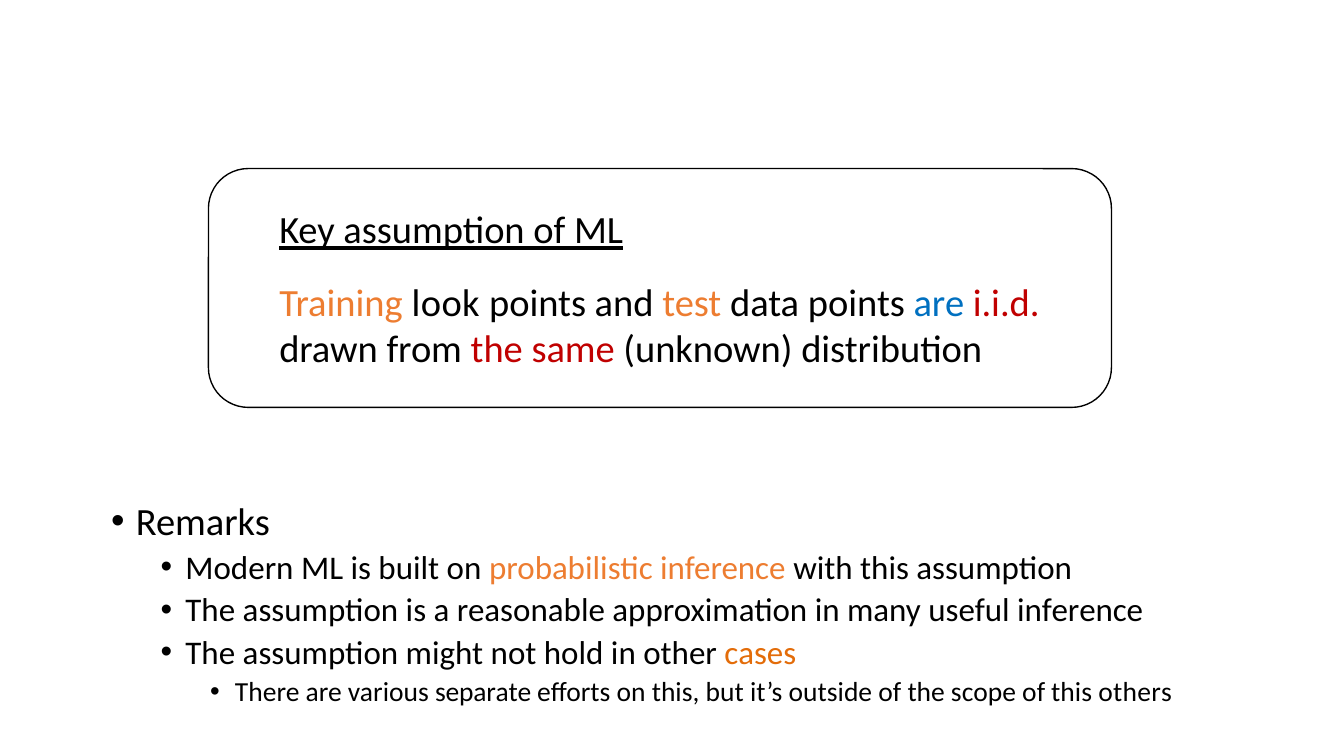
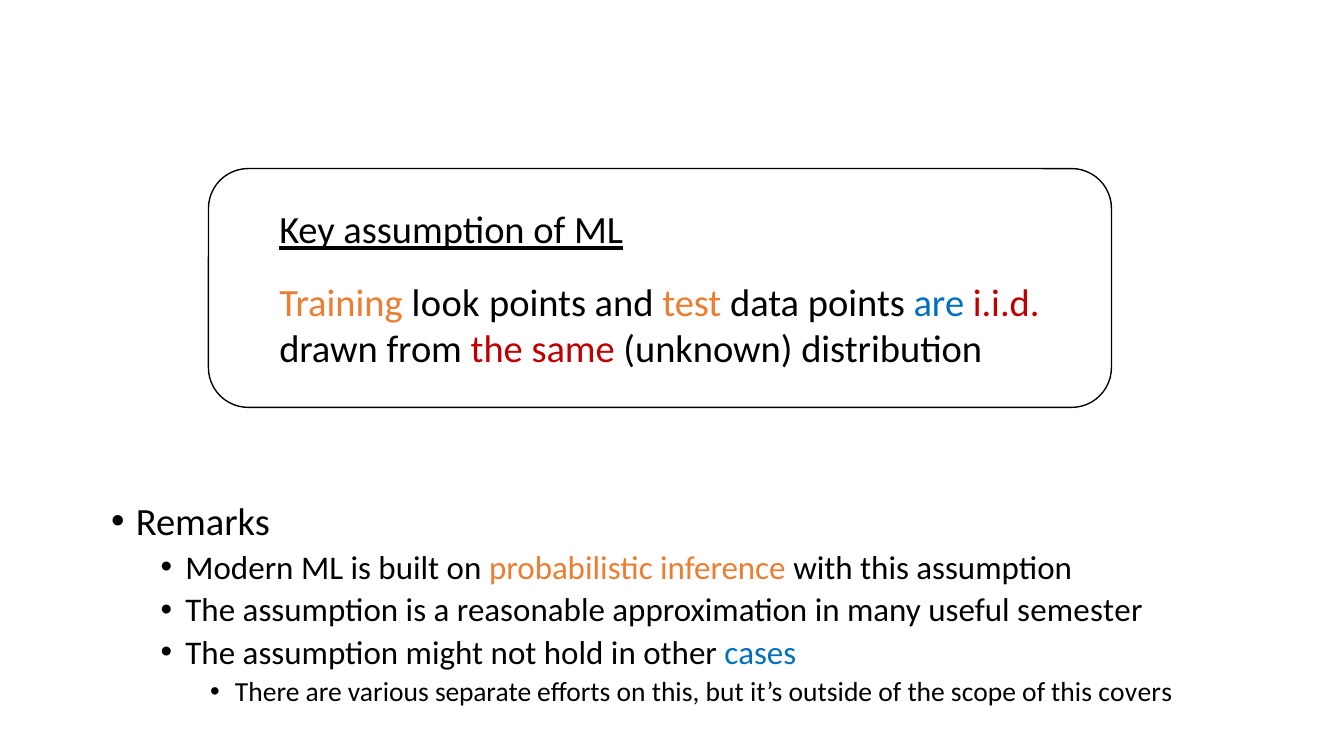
useful inference: inference -> semester (1080, 610)
cases colour: orange -> blue (760, 653)
others: others -> covers (1135, 692)
